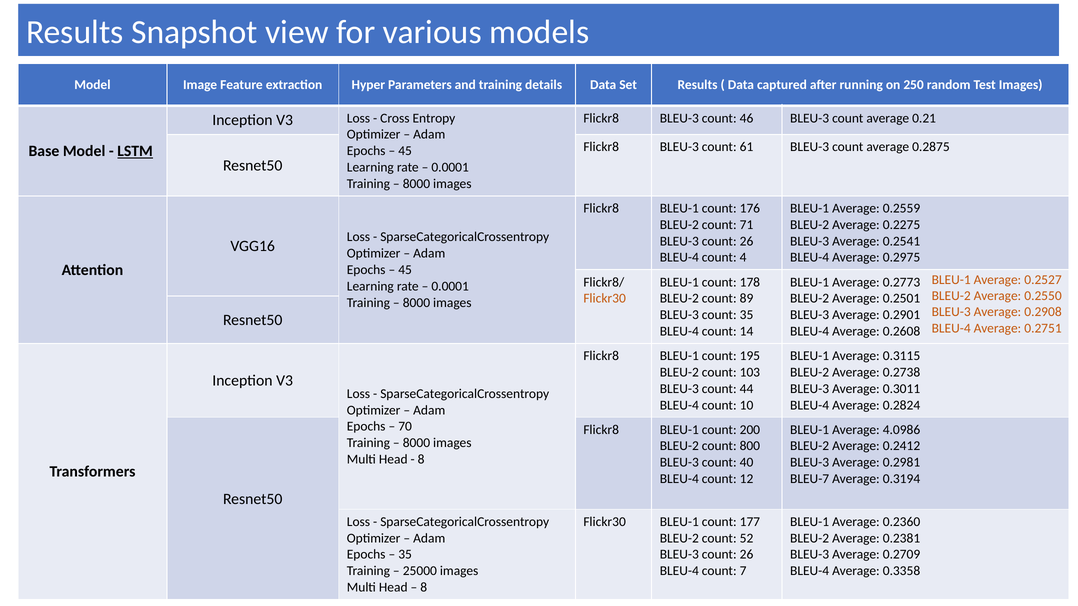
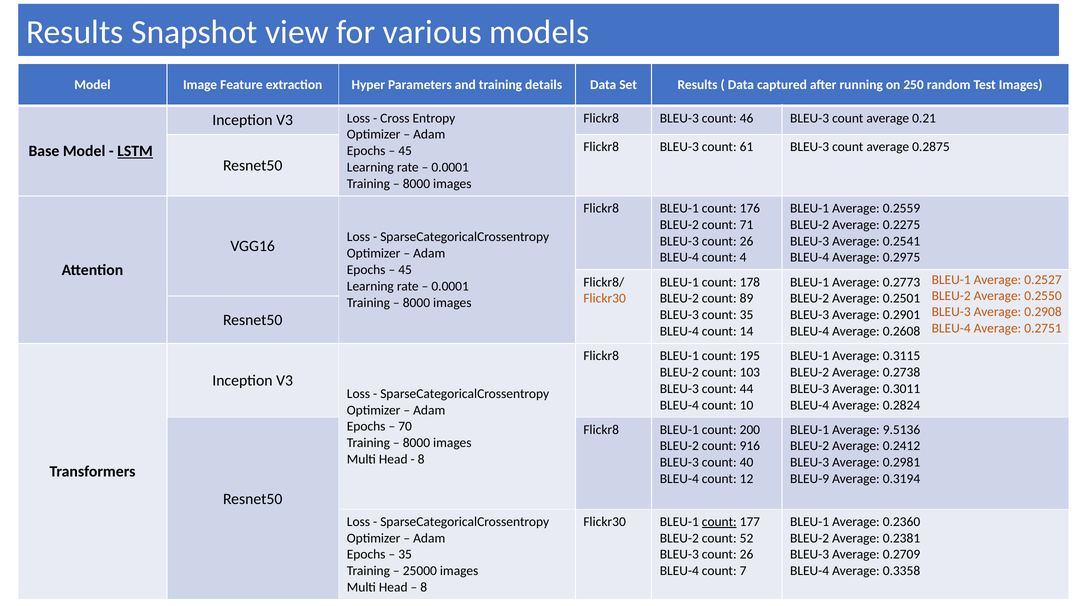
4.0986: 4.0986 -> 9.5136 (901, 430)
800: 800 -> 916 (750, 446)
BLEU-7: BLEU-7 -> BLEU-9 (810, 479)
count underline: none -> present (719, 522)
